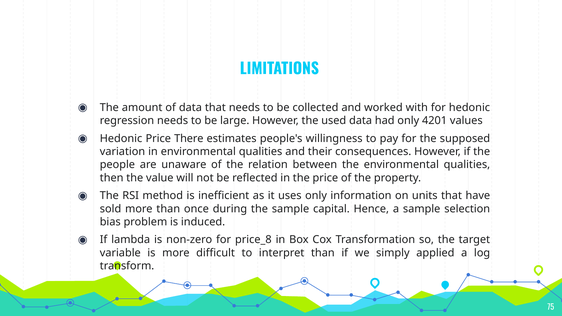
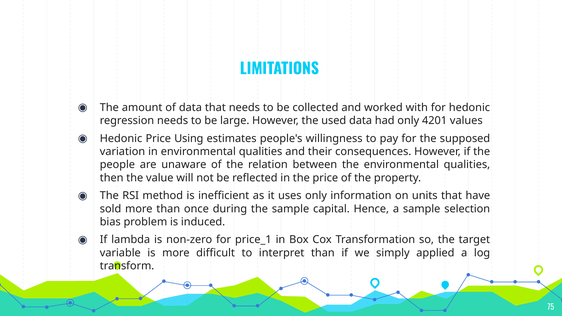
There: There -> Using (189, 139)
price_8: price_8 -> price_1 (253, 240)
